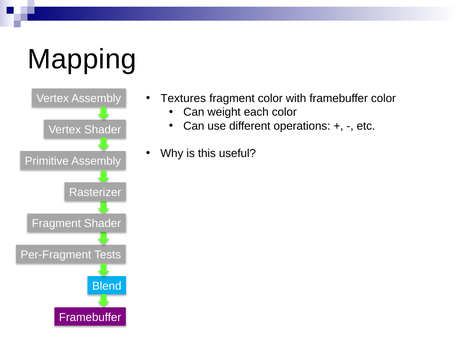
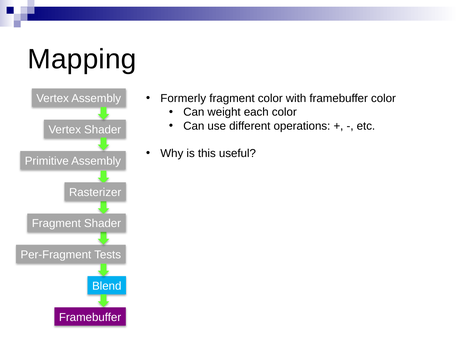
Textures: Textures -> Formerly (183, 98)
